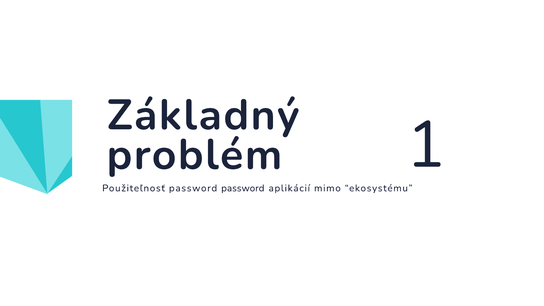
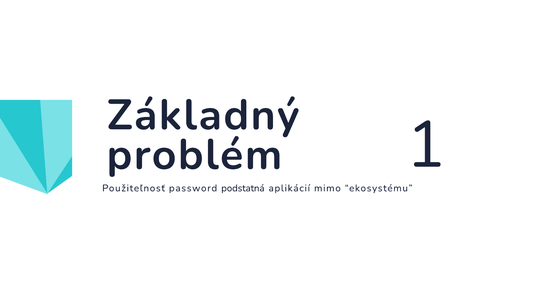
password password: password -> podstatná (243, 188)
